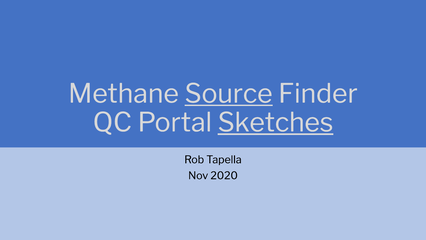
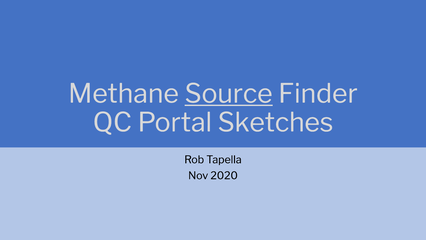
Sketches underline: present -> none (276, 122)
